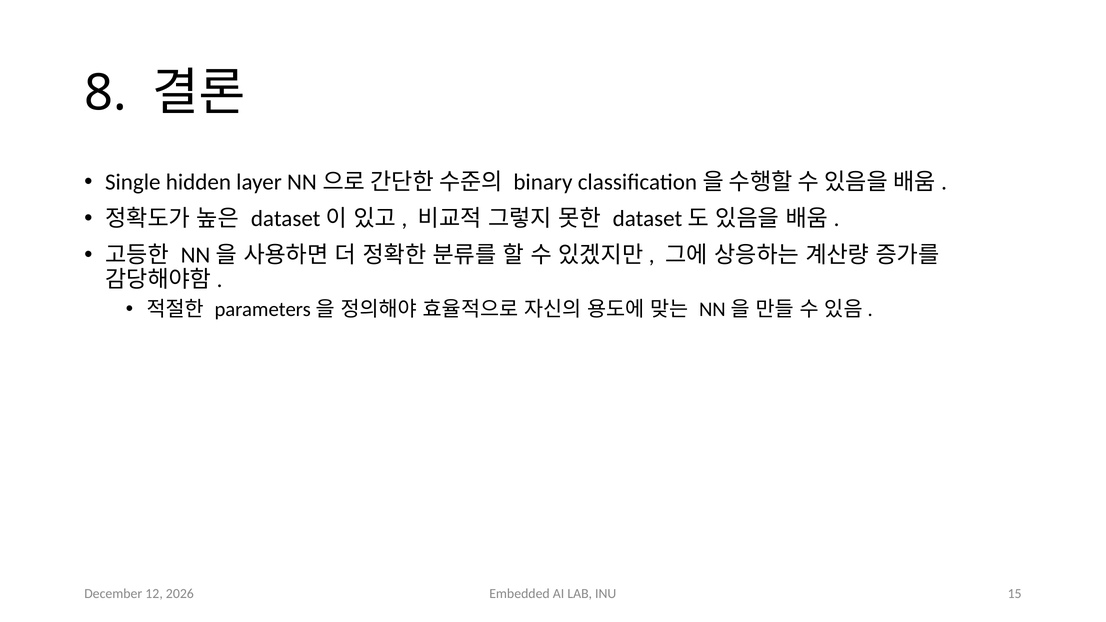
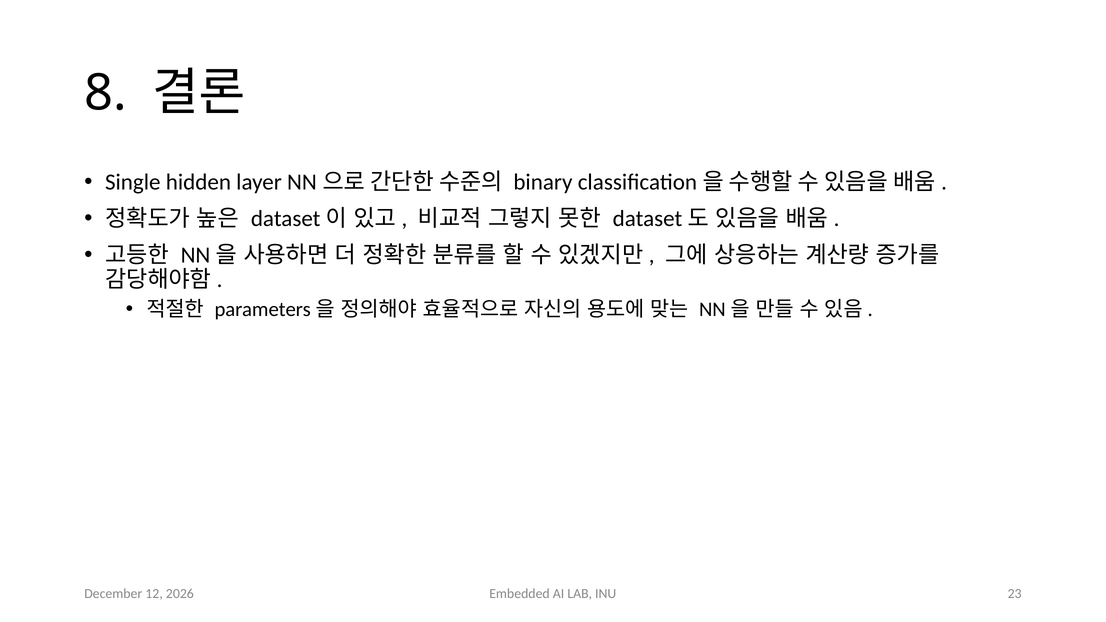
15: 15 -> 23 (1015, 594)
